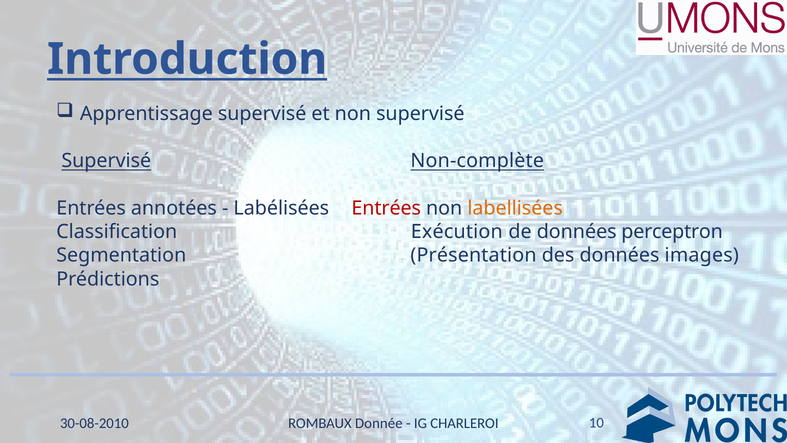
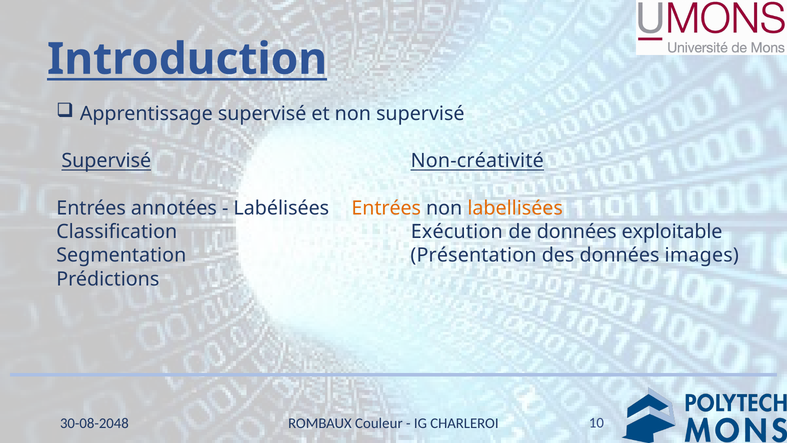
Non-complète: Non-complète -> Non-créativité (477, 161)
Entrées colour: red -> orange (386, 208)
perceptron: perceptron -> exploitable (672, 232)
30-08-2010: 30-08-2010 -> 30-08-2048 (94, 423)
Donnée: Donnée -> Couleur (379, 423)
